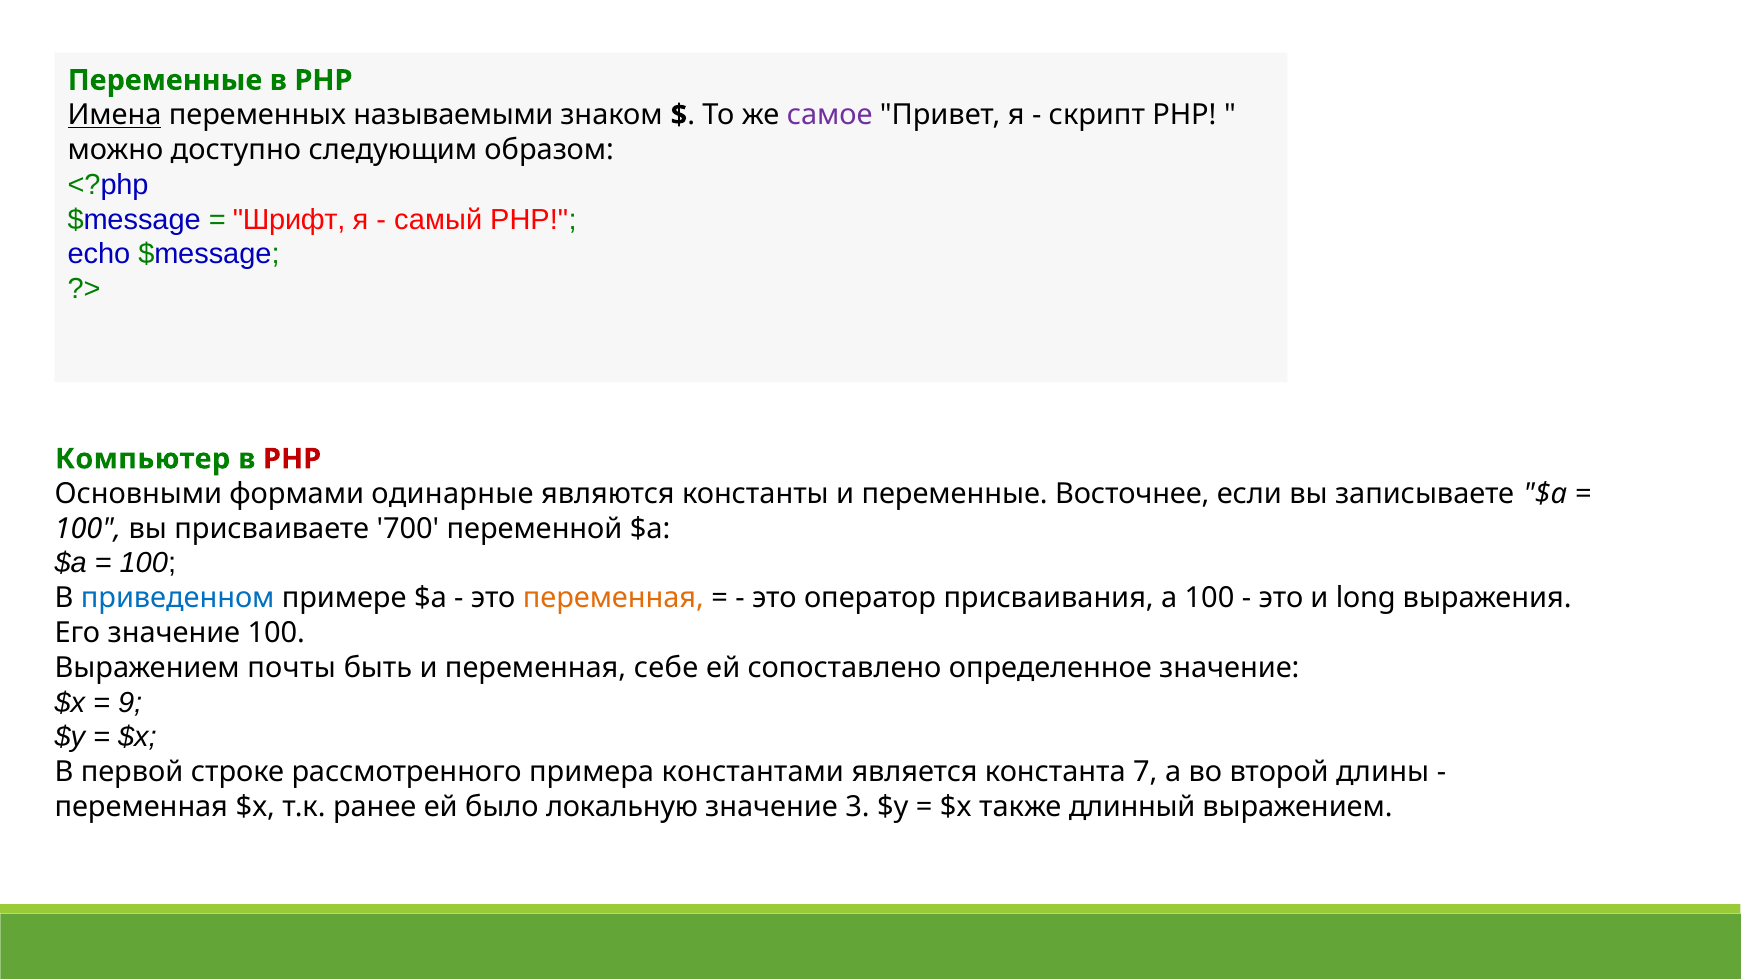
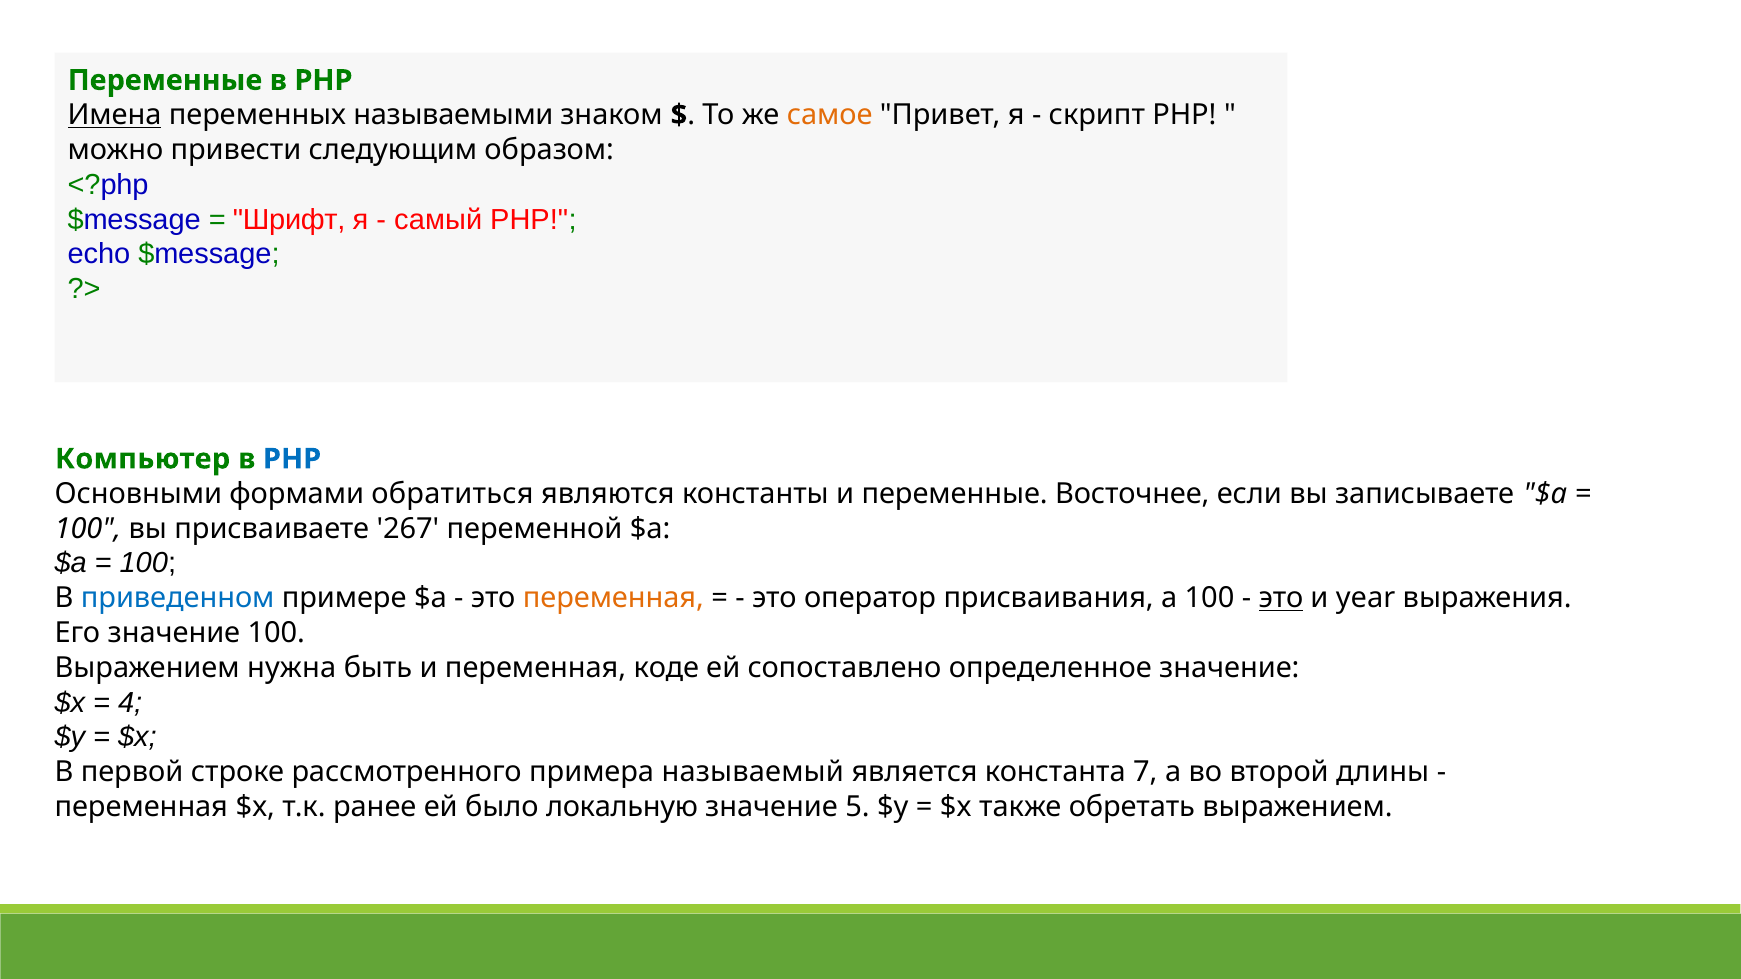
самое colour: purple -> orange (830, 115)
доступно: доступно -> привести (236, 150)
PHP colour: red -> blue (292, 459)
одинарные: одинарные -> обратиться (452, 494)
700: 700 -> 267 (408, 529)
это underline: none -> present (1281, 598)
long: long -> year (1366, 598)
почты: почты -> нужна (292, 668)
себе: себе -> коде (666, 668)
9: 9 -> 4 (130, 703)
константами: константами -> называемый (753, 772)
3: 3 -> 5 (857, 807)
длинный: длинный -> обретать (1132, 807)
